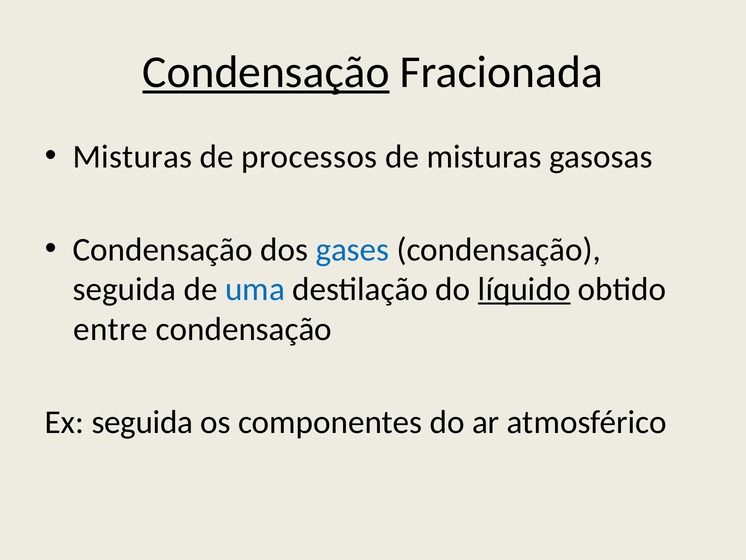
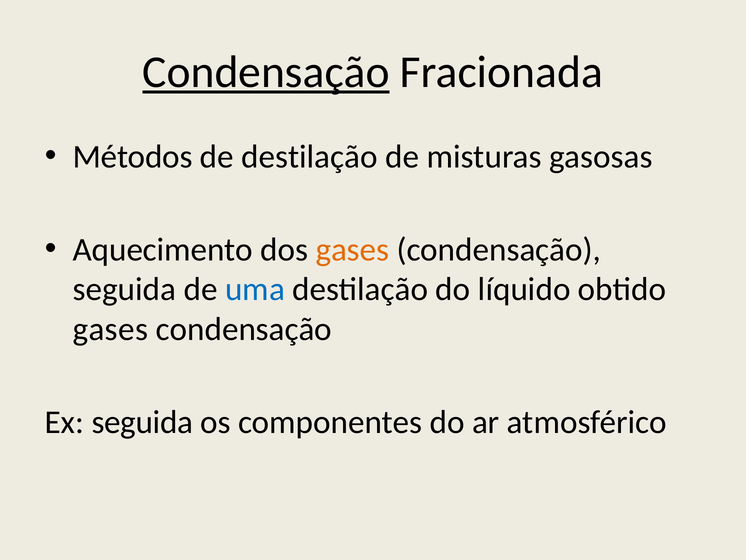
Misturas: Misturas -> Métodos (133, 156)
de processos: processos -> destilação (309, 156)
Condensação: Condensação -> Aquecimento (163, 249)
gases colour: blue -> orange (352, 249)
líquido underline: present -> none (524, 289)
entre: entre -> gases (110, 329)
